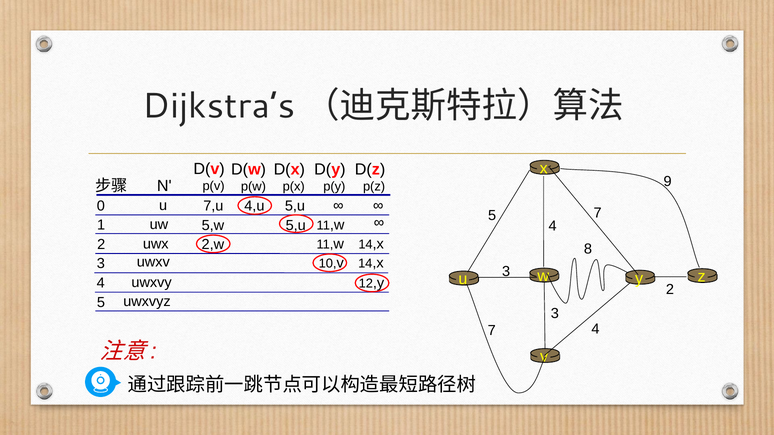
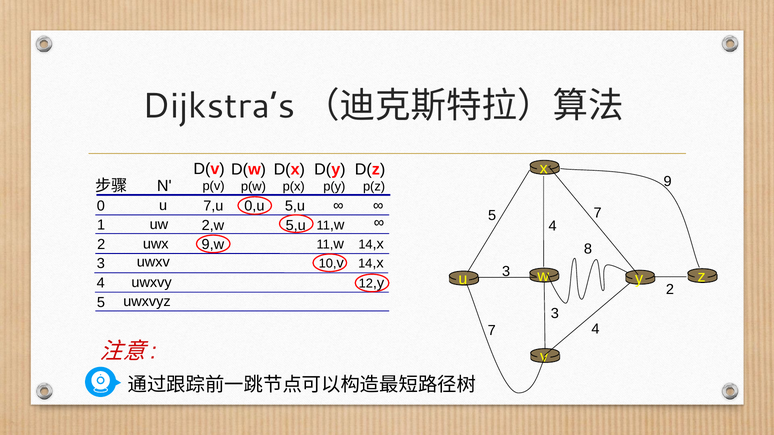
4,u: 4,u -> 0,u (254, 206)
5,w: 5,w -> 2,w (213, 226)
2,w: 2,w -> 9,w (213, 245)
